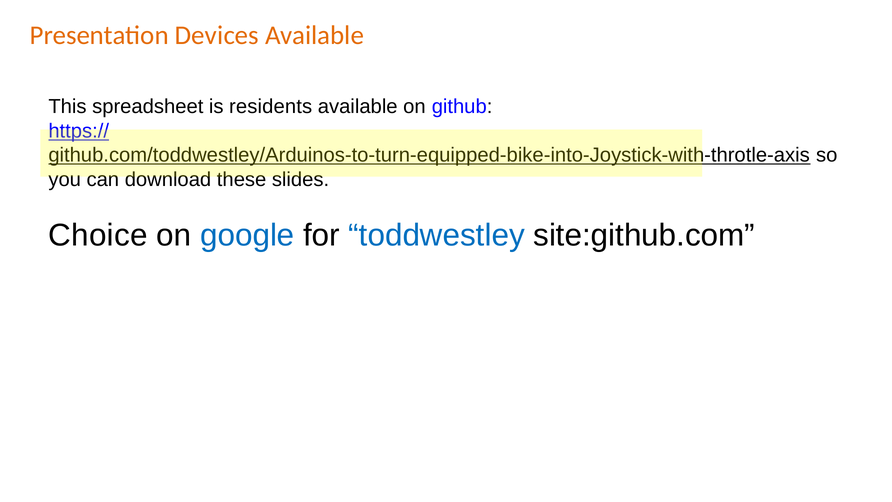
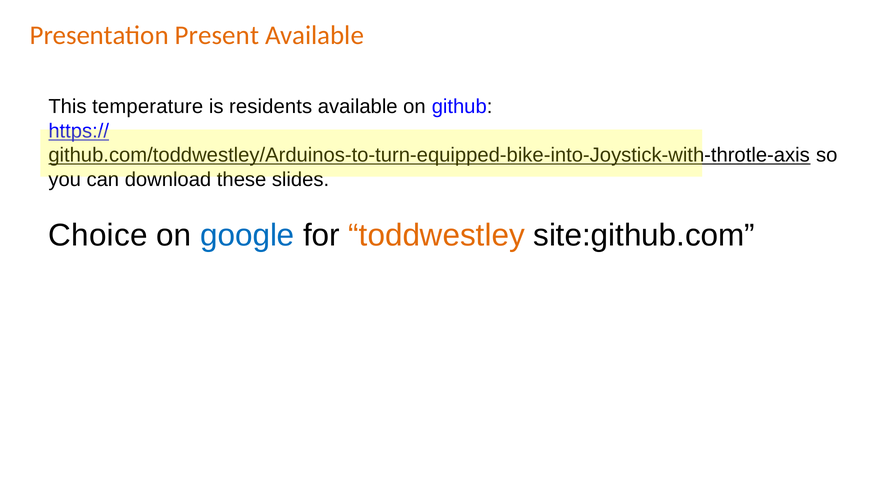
Devices: Devices -> Present (217, 35)
spreadsheet: spreadsheet -> temperature (148, 107)
toddwestley colour: blue -> orange (437, 235)
